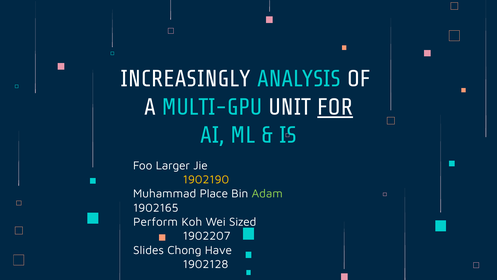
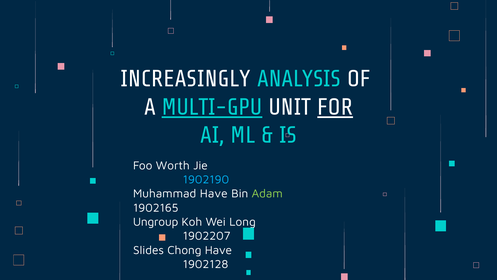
MULTI-GPU underline: none -> present (212, 107)
Larger: Larger -> Worth (173, 165)
1902190 colour: yellow -> light blue (206, 179)
Muhammad Place: Place -> Have (214, 193)
Perform: Perform -> Ungroup (156, 222)
Sized: Sized -> Long (243, 222)
